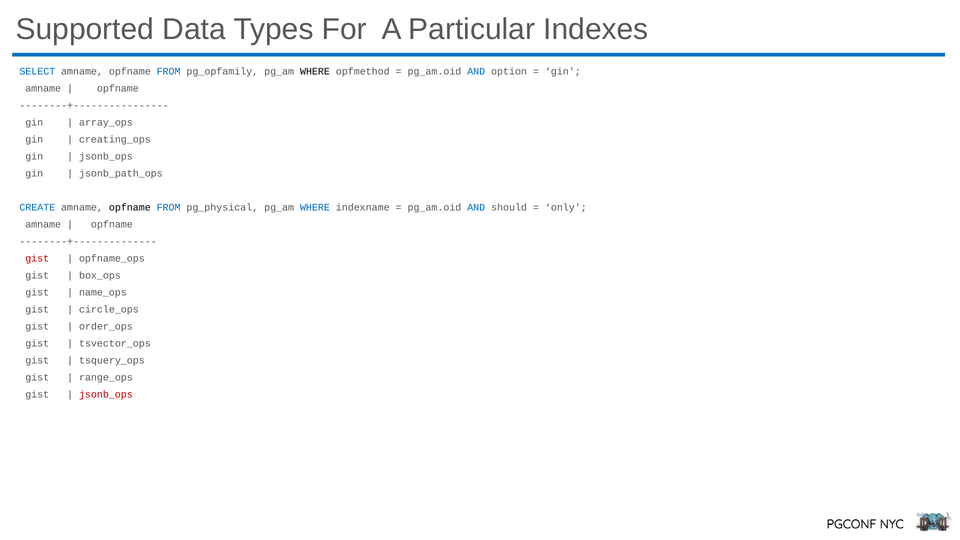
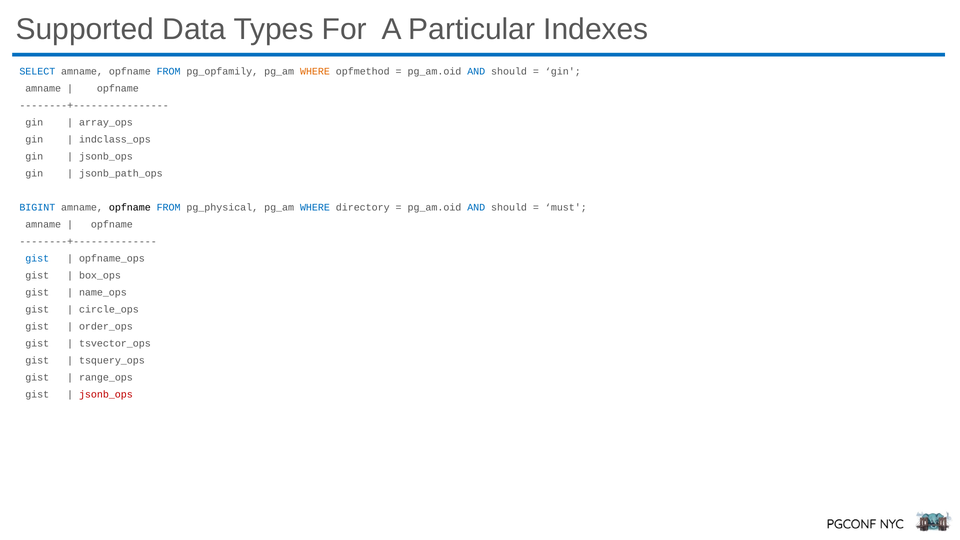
WHERE colour: black -> orange (315, 71)
option: option -> should (509, 71)
creating_ops: creating_ops -> indclass_ops (115, 139)
CREATE: CREATE -> BIGINT (37, 207)
indexname: indexname -> directory (363, 207)
only: only -> must (566, 207)
gist colour: red -> blue (37, 258)
